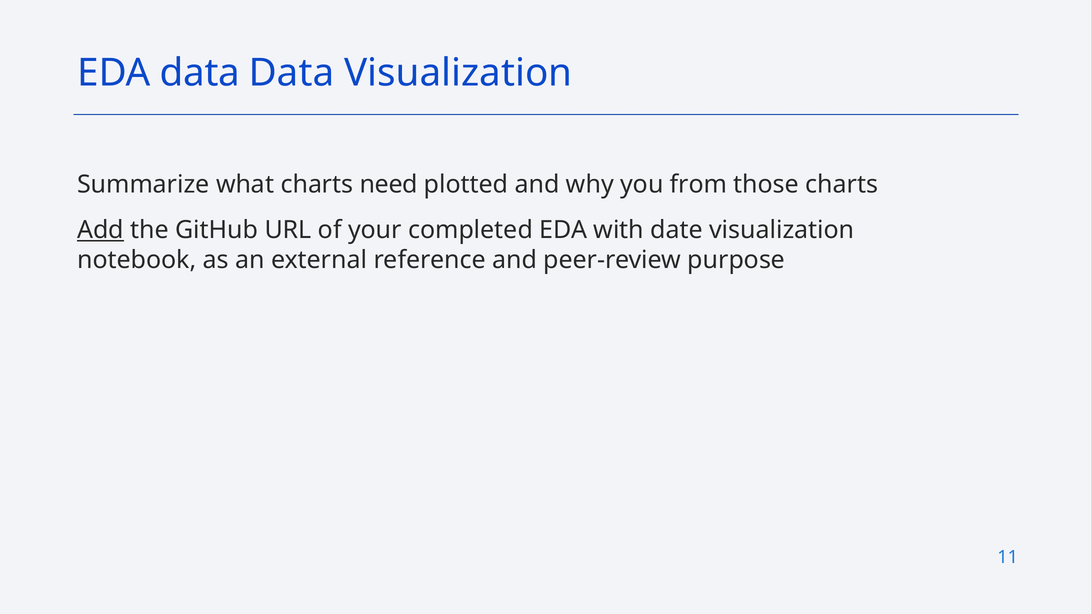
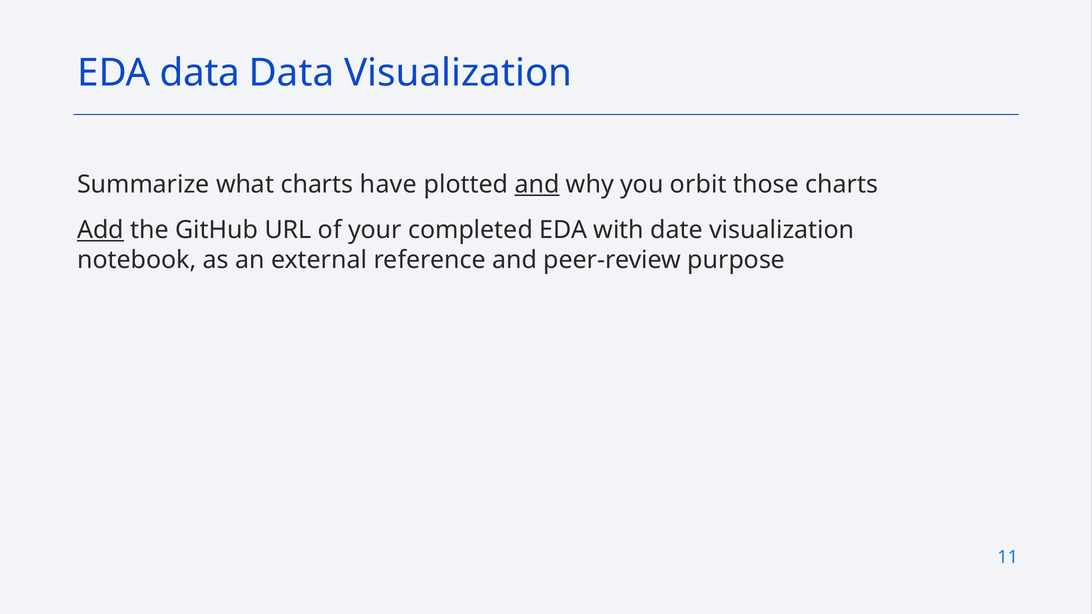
need: need -> have (388, 184)
and underline: none -> present (537, 184)
from: from -> orbit (698, 184)
